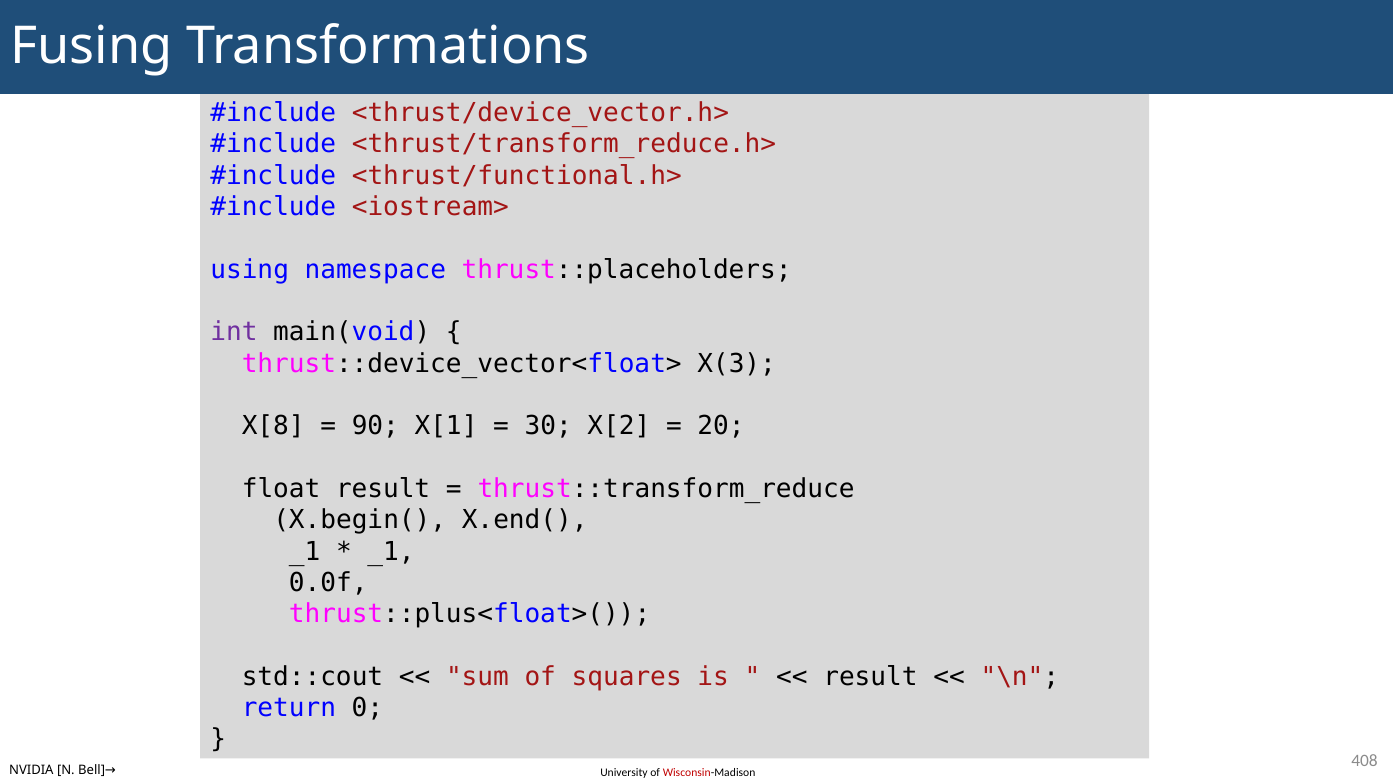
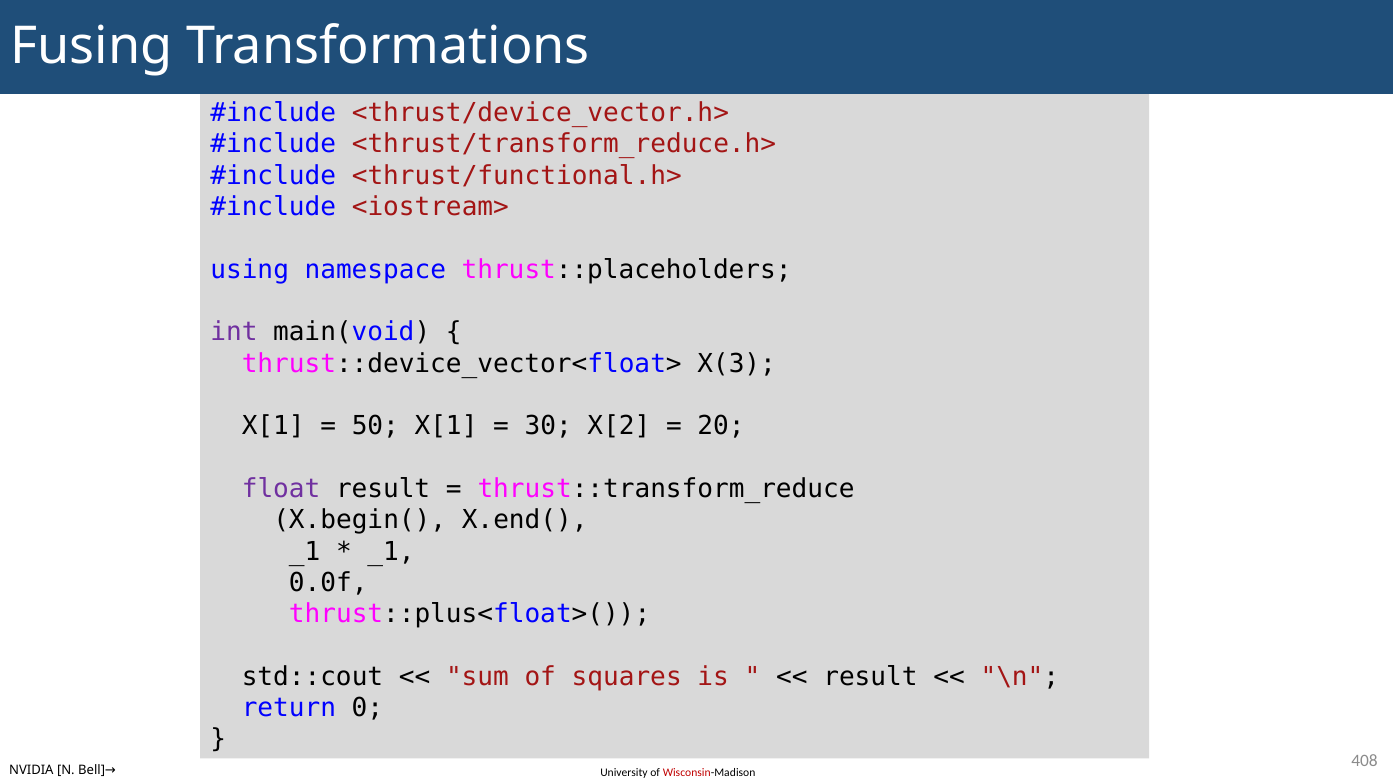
X[8: X[8 -> X[1 (273, 426)
90: 90 -> 50 (375, 426)
float colour: black -> purple (281, 489)
